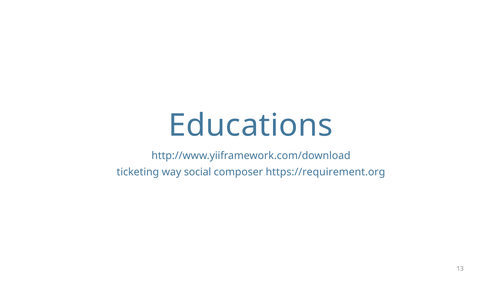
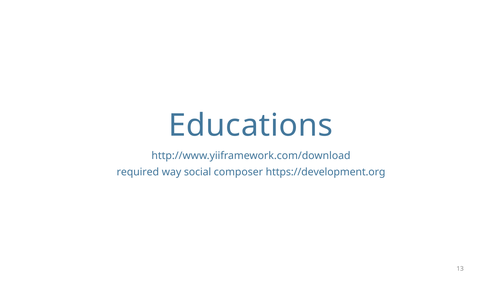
ticketing: ticketing -> required (138, 172)
https://requirement.org: https://requirement.org -> https://development.org (326, 172)
